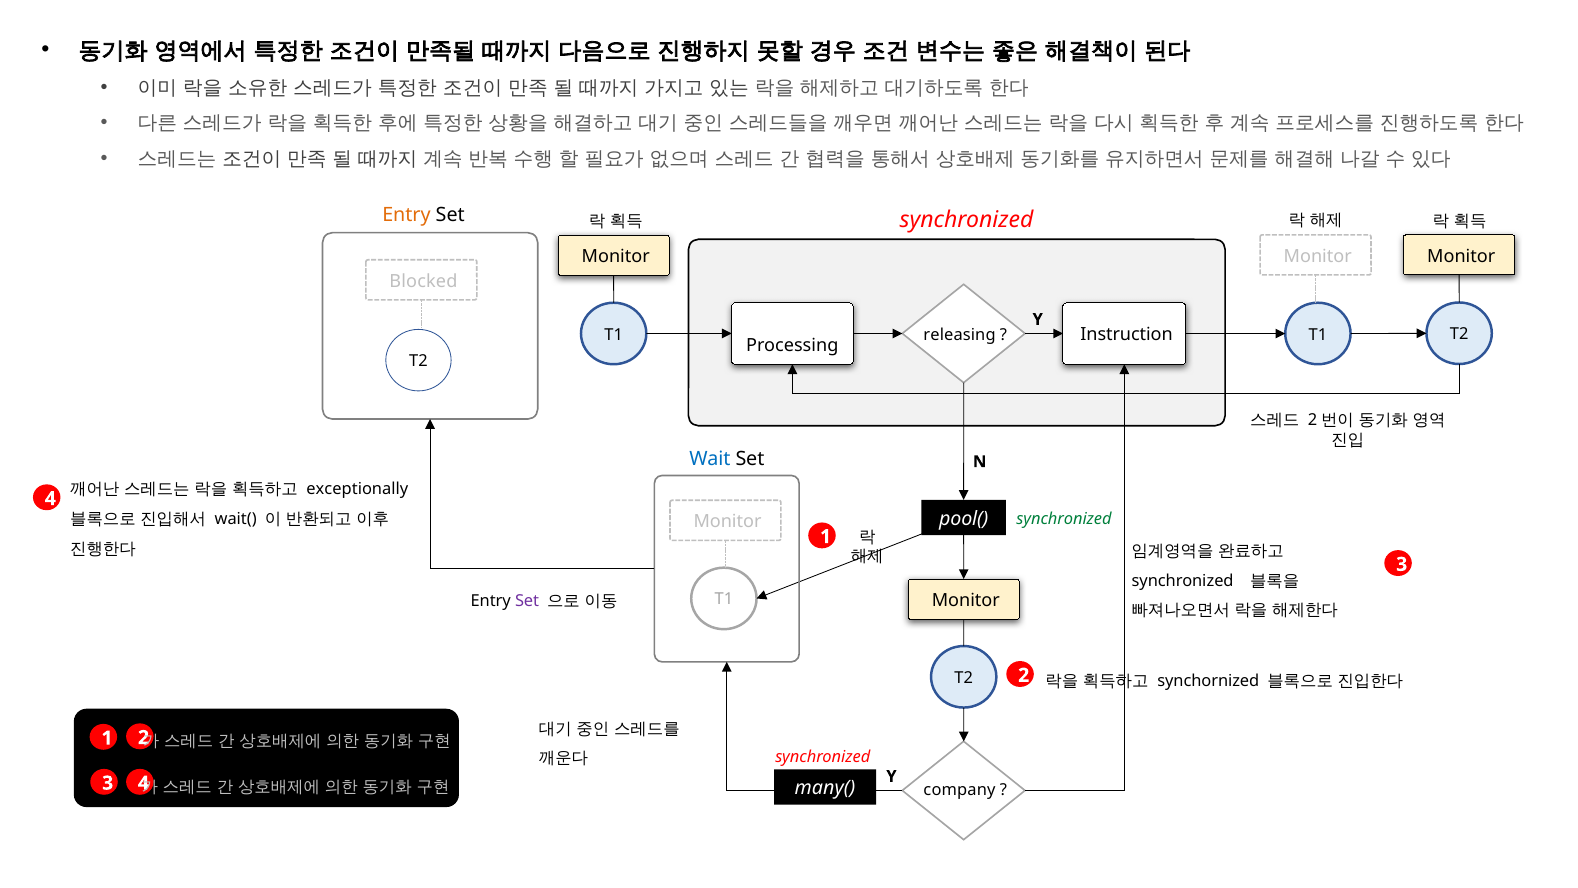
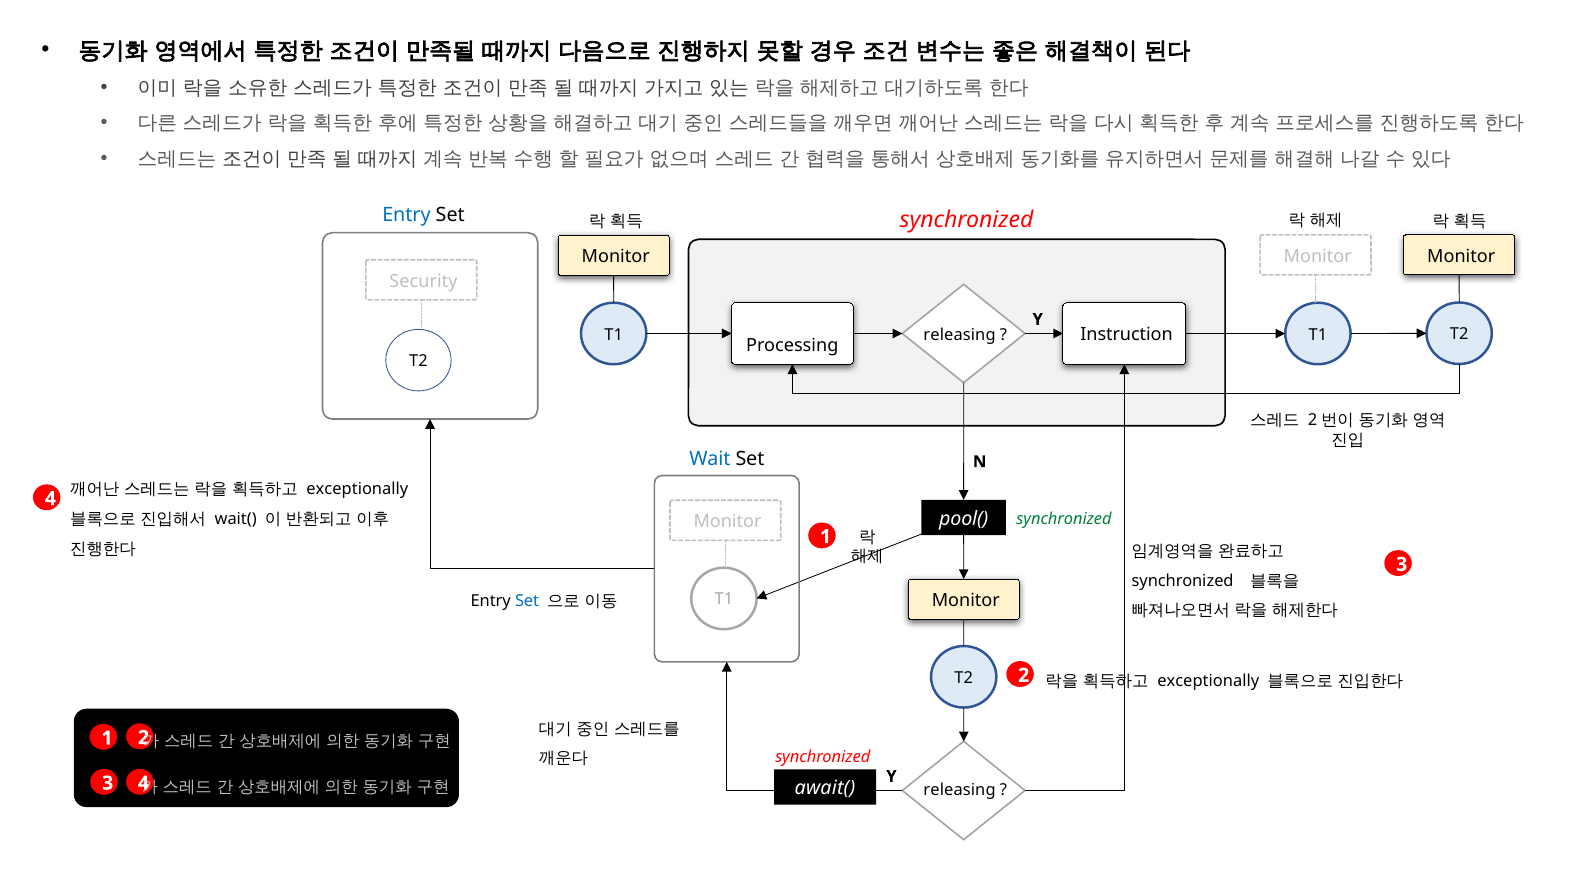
Entry colour: orange -> blue (406, 215)
Blocked: Blocked -> Security (423, 281)
Set colour: purple -> blue (527, 601)
synchornized: synchornized -> exceptionally (1208, 681)
many(: many( -> await( (825, 788)
company: company -> releasing (960, 789)
